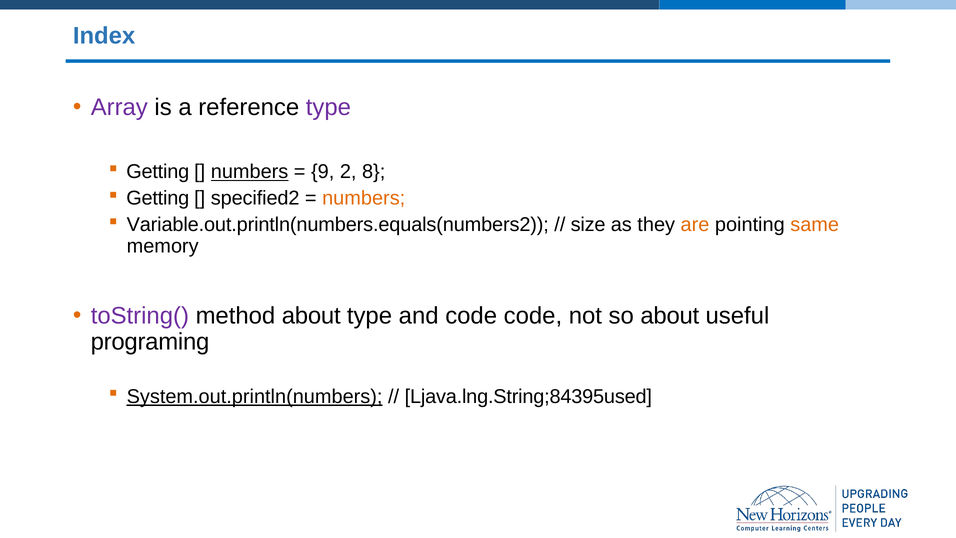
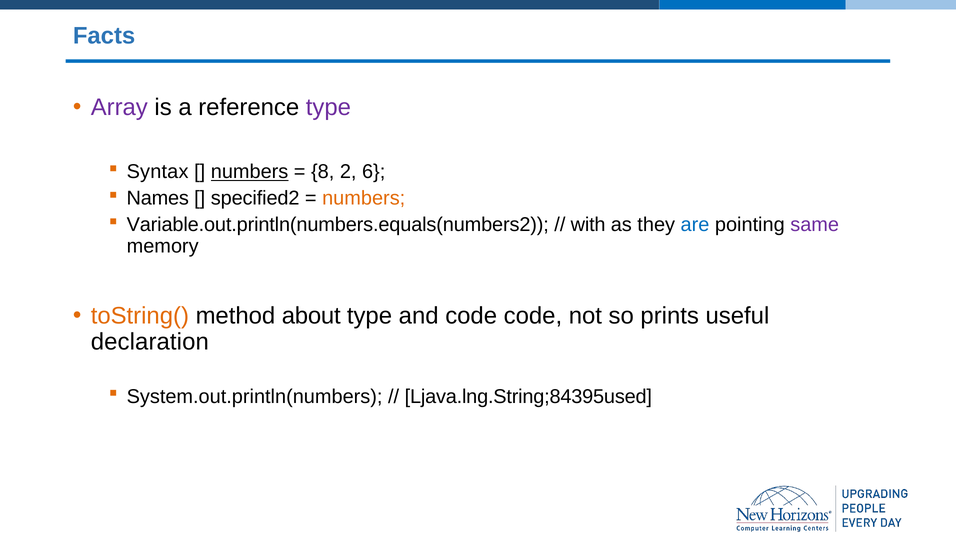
Index: Index -> Facts (104, 36)
Getting: Getting -> Syntax (158, 172)
9: 9 -> 8 (323, 172)
8: 8 -> 6 (374, 172)
Getting: Getting -> Names (158, 198)
size: size -> with (588, 225)
are colour: orange -> blue (695, 225)
same colour: orange -> purple (815, 225)
toString( colour: purple -> orange (140, 316)
so about: about -> prints (670, 316)
programing: programing -> declaration (150, 341)
System.out.println(numbers underline: present -> none (255, 397)
